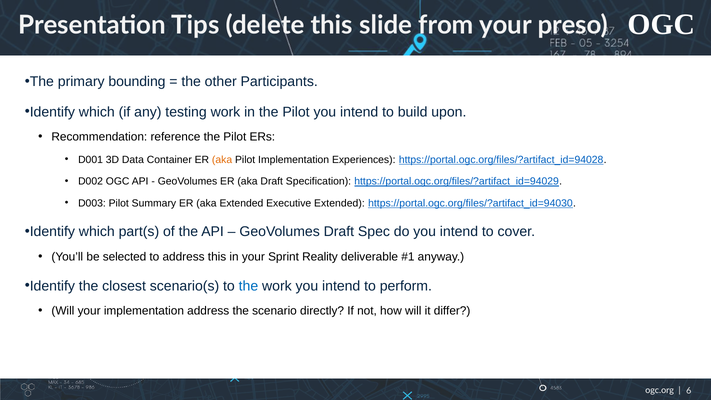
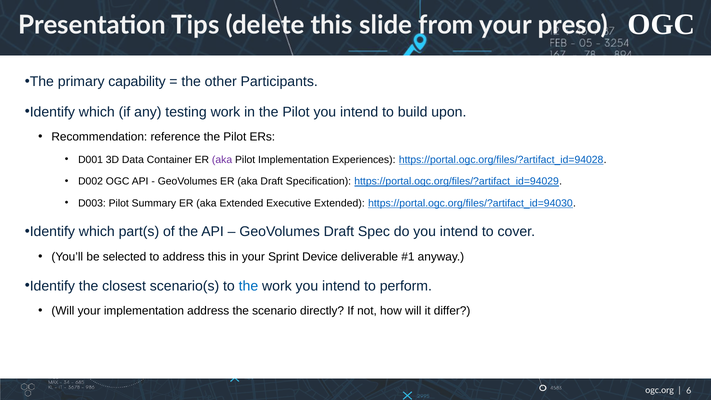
bounding: bounding -> capability (137, 82)
aka colour: orange -> purple (222, 160)
Reality: Reality -> Device (320, 257)
